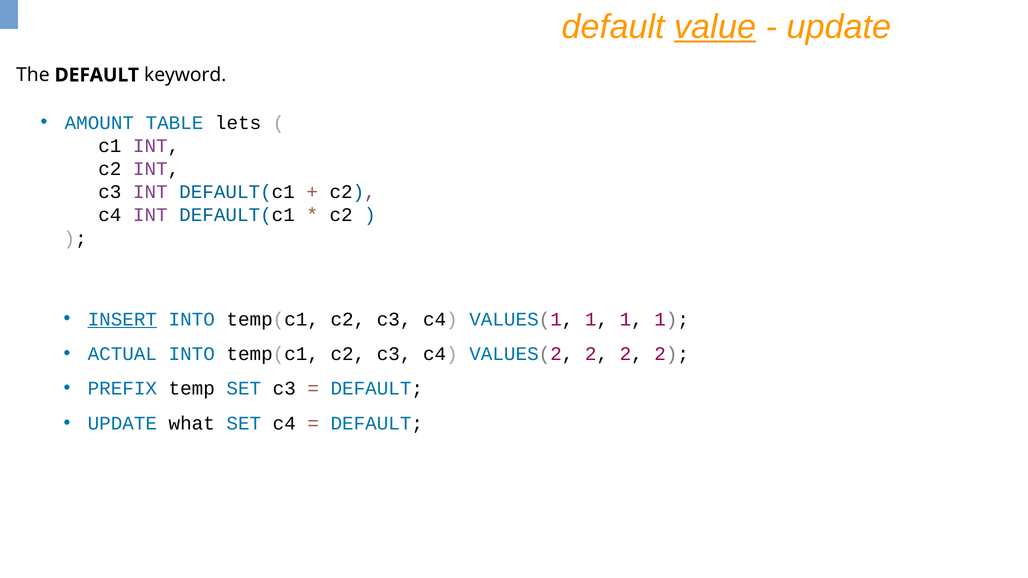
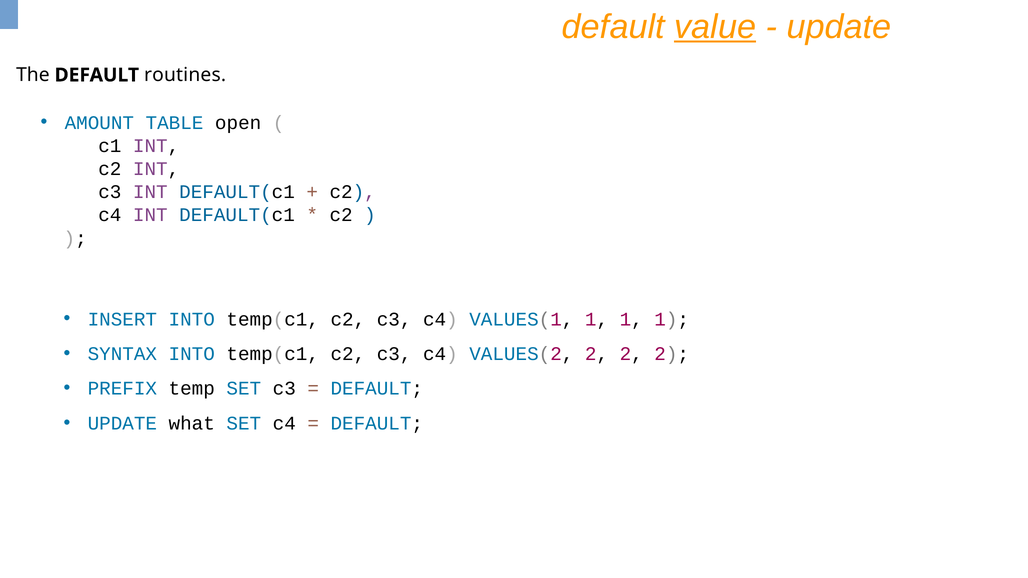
keyword: keyword -> routines (185, 75)
lets: lets -> open (238, 123)
INSERT underline: present -> none (122, 319)
ACTUAL: ACTUAL -> SYNTAX (122, 354)
